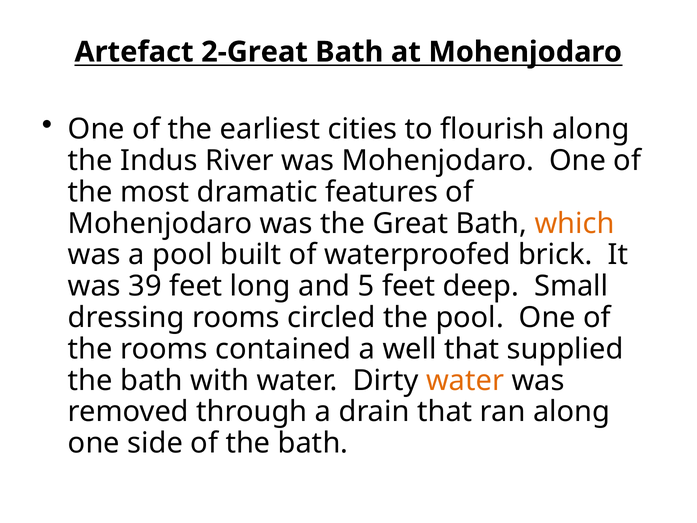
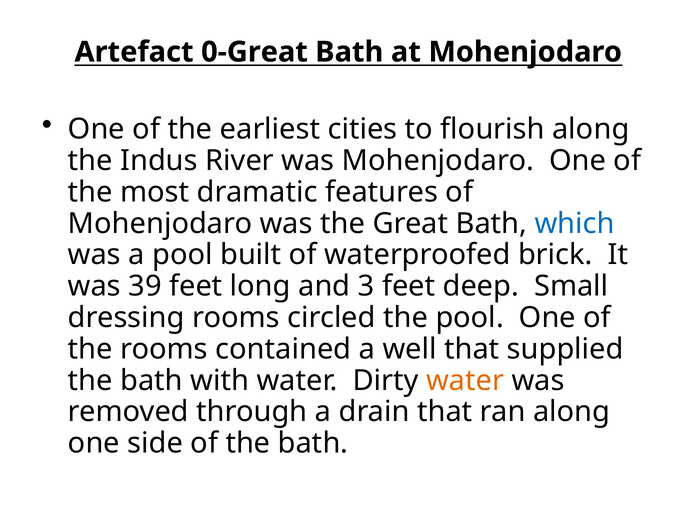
2-Great: 2-Great -> 0-Great (254, 52)
which colour: orange -> blue (575, 223)
5: 5 -> 3 (366, 286)
